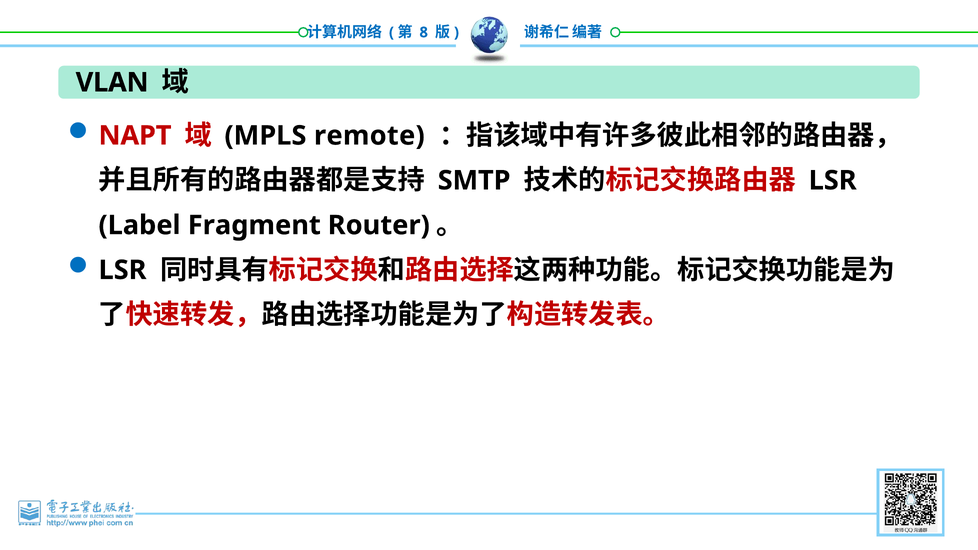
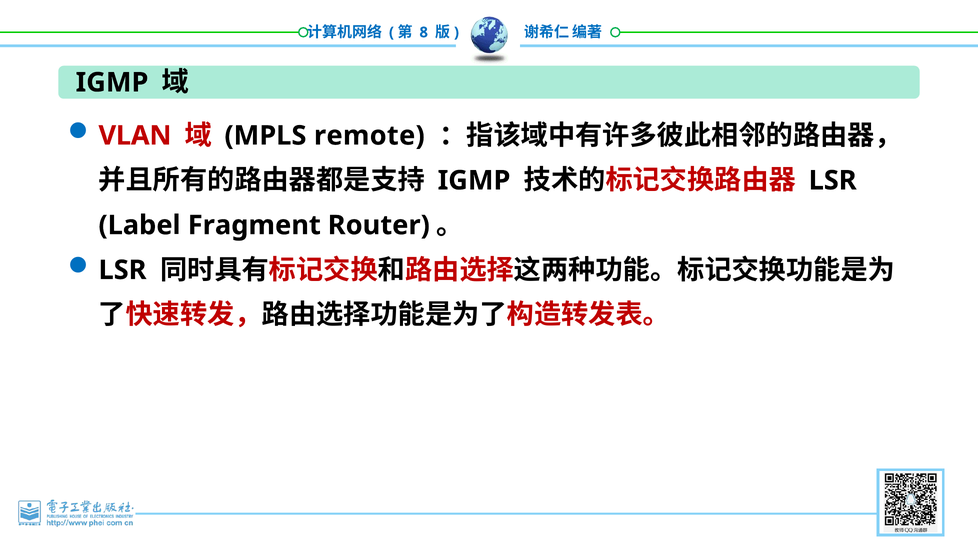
VLAN: VLAN -> IGMP (112, 83)
NAPT: NAPT -> VLAN (135, 136)
SMTP: SMTP -> IGMP (474, 181)
